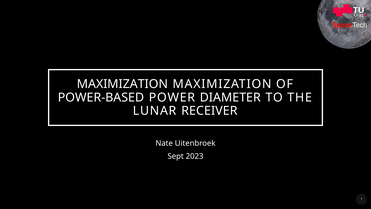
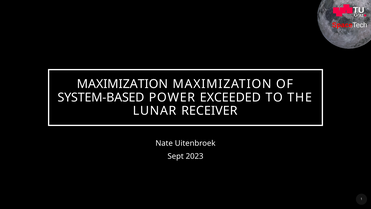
POWER-BASED: POWER-BASED -> SYSTEM-BASED (101, 97)
DIAMETER: DIAMETER -> EXCEEDED (230, 97)
